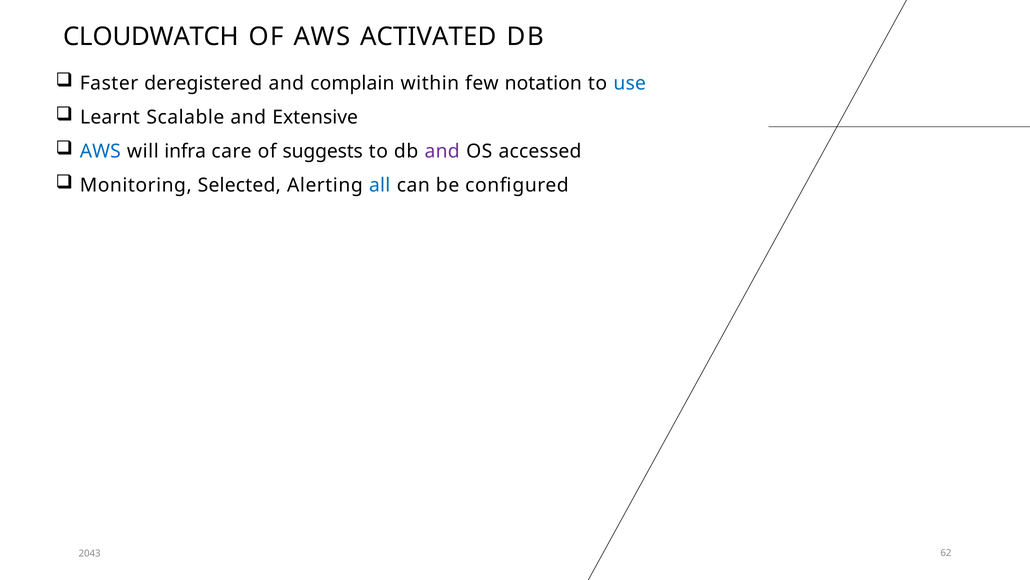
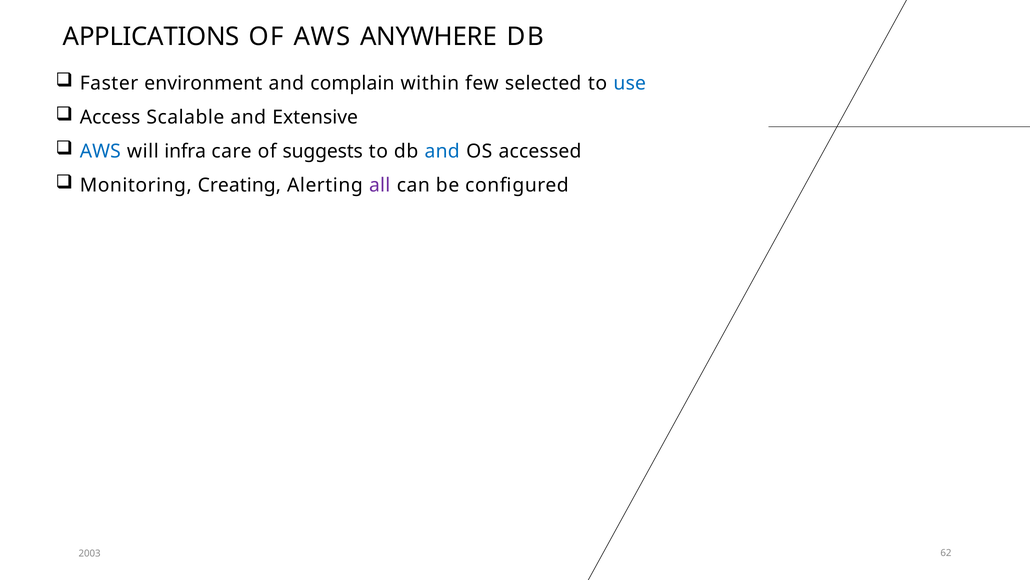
CLOUDWATCH: CLOUDWATCH -> APPLICATIONS (151, 37)
ACTIVATED: ACTIVATED -> ANYWHERE (429, 37)
deregistered: deregistered -> environment (203, 83)
notation: notation -> selected (543, 83)
Learnt: Learnt -> Access (110, 117)
and colour: purple -> blue (442, 151)
Selected: Selected -> Creating (239, 185)
all colour: blue -> purple (380, 185)
2043: 2043 -> 2003 (90, 553)
